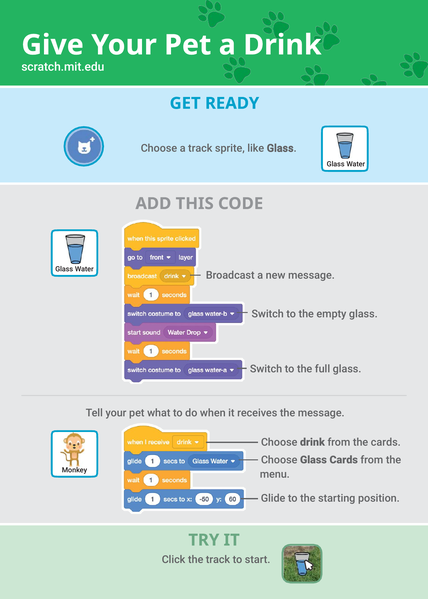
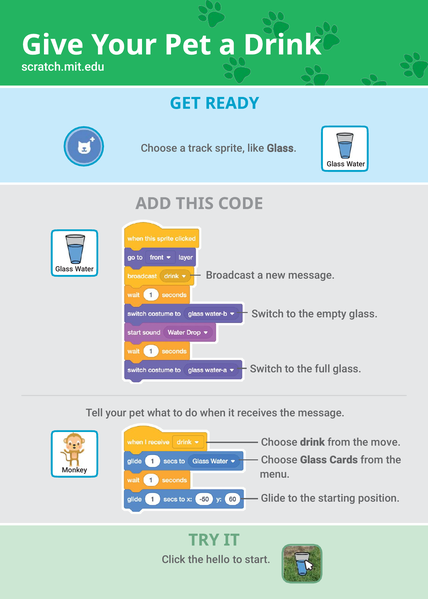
the cards: cards -> move (386, 442)
the track: track -> hello (218, 560)
